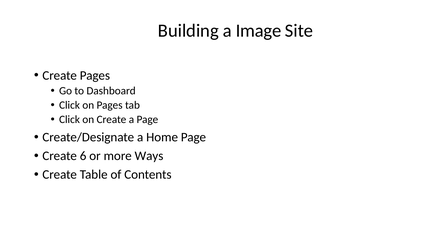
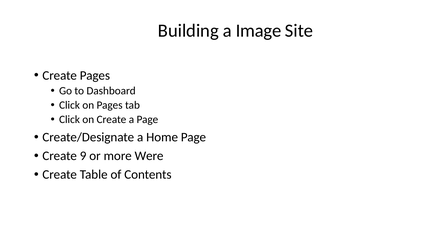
6: 6 -> 9 (83, 156)
Ways: Ways -> Were (149, 156)
